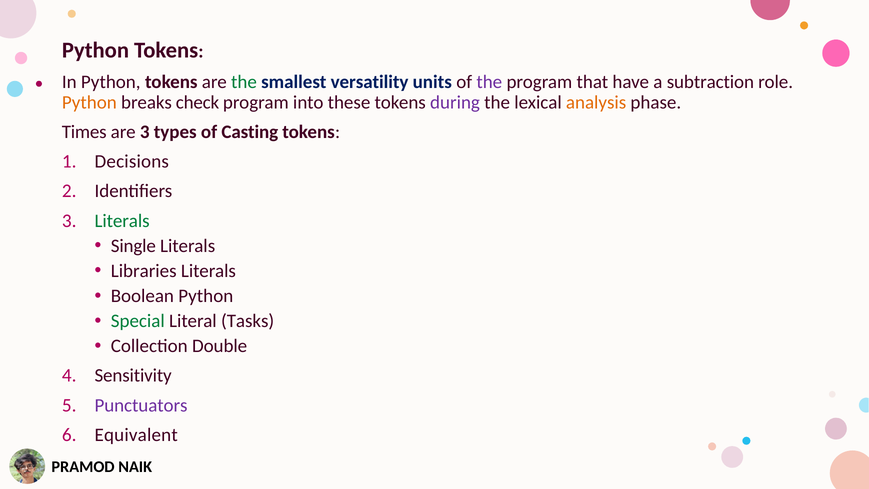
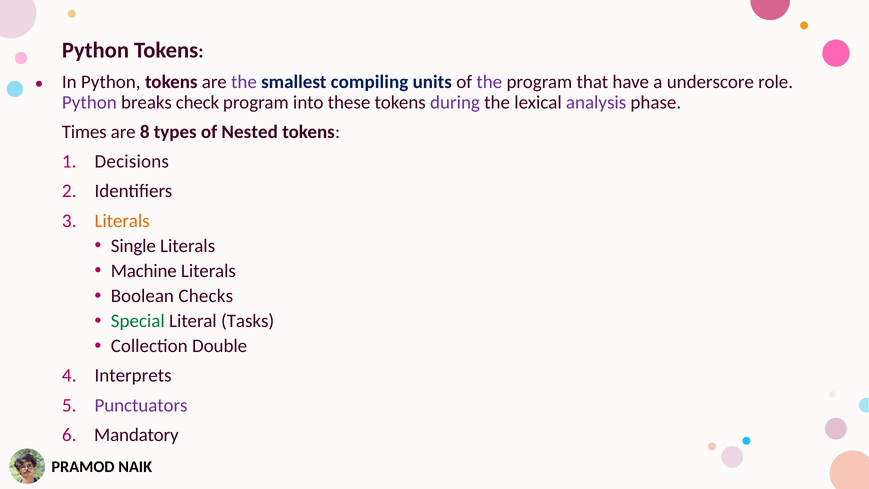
the colour: green -> purple (244, 82)
versatility: versatility -> compiling (369, 82)
subtraction: subtraction -> underscore (710, 82)
Python colour: orange -> purple (89, 102)
analysis colour: orange -> purple (596, 102)
are 3: 3 -> 8 (145, 132)
Casting: Casting -> Nested (250, 132)
Literals colour: green -> orange (122, 221)
Libraries: Libraries -> Machine (144, 271)
Boolean Python: Python -> Checks (206, 296)
Sensitivity: Sensitivity -> Interprets (133, 375)
Equivalent: Equivalent -> Mandatory (136, 435)
